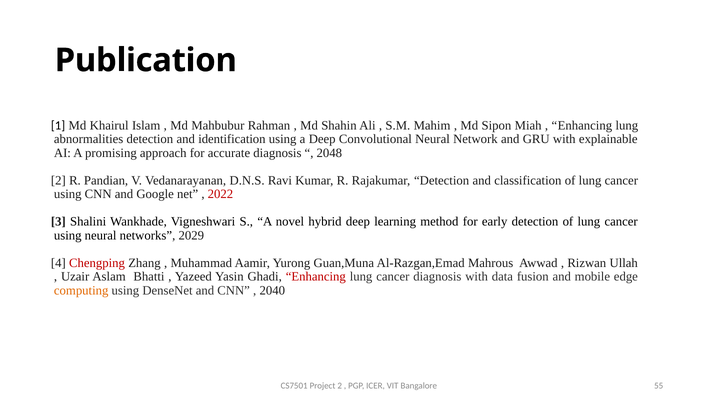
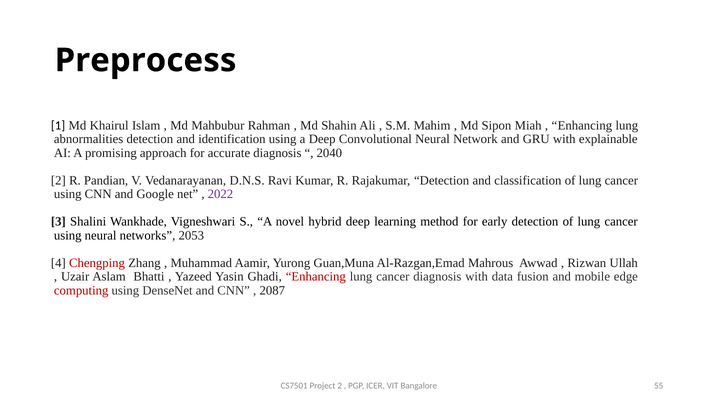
Publication: Publication -> Preprocess (146, 60)
2048: 2048 -> 2040 (329, 153)
2022 colour: red -> purple (220, 194)
2029: 2029 -> 2053 (191, 235)
computing colour: orange -> red (81, 290)
2040: 2040 -> 2087 (272, 290)
